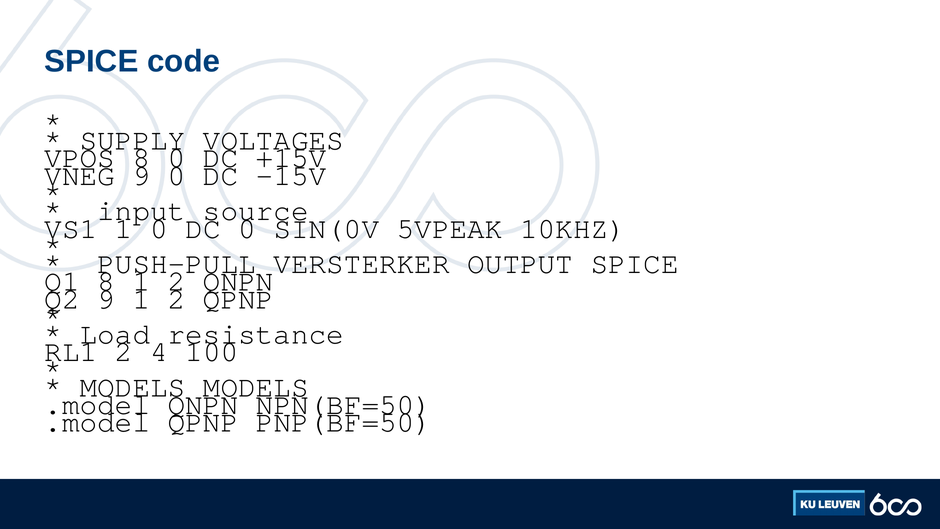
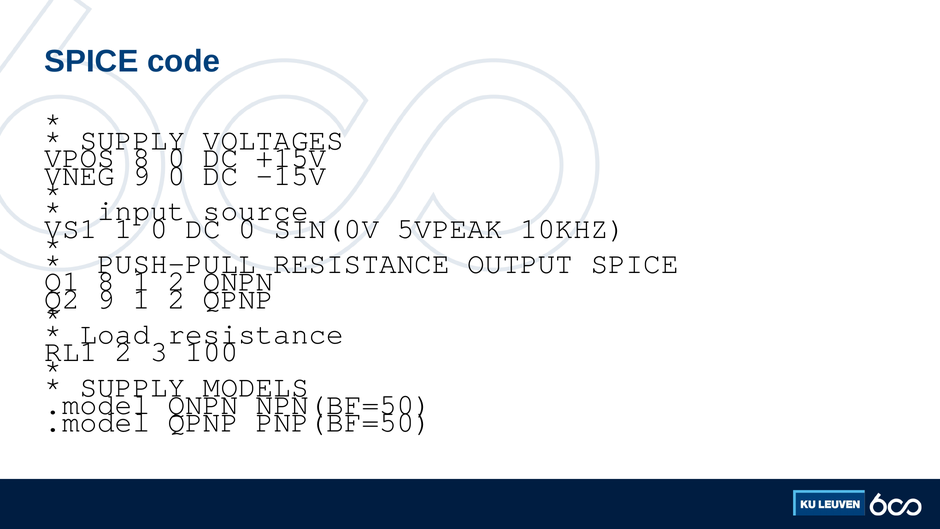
VERSTERKER: VERSTERKER -> RESISTANCE (362, 263)
4: 4 -> 3 (159, 352)
MODELS: MODELS -> SUPPLY (133, 387)
